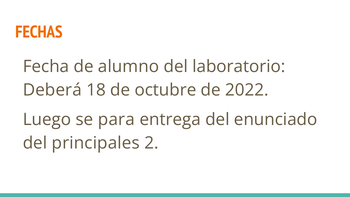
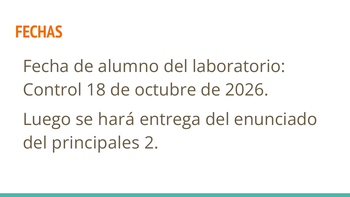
Deberá: Deberá -> Control (52, 90)
2022: 2022 -> 2026 (247, 90)
para: para -> hará (116, 119)
